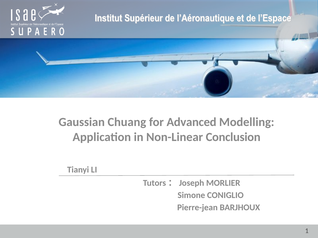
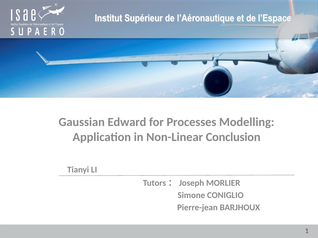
Chuang: Chuang -> Edward (127, 122)
Advanced: Advanced -> Processes (191, 122)
